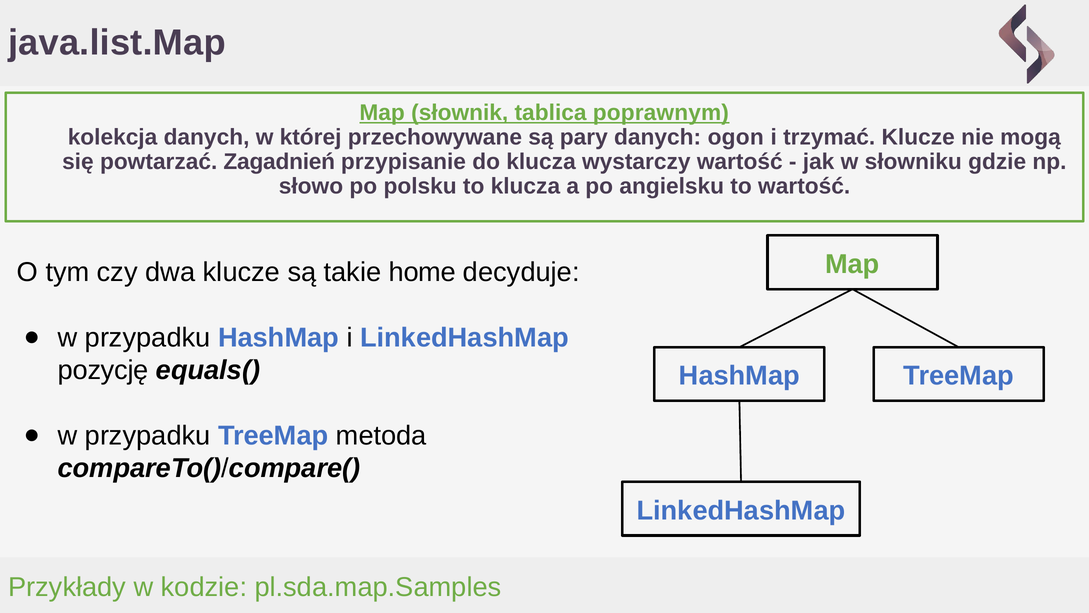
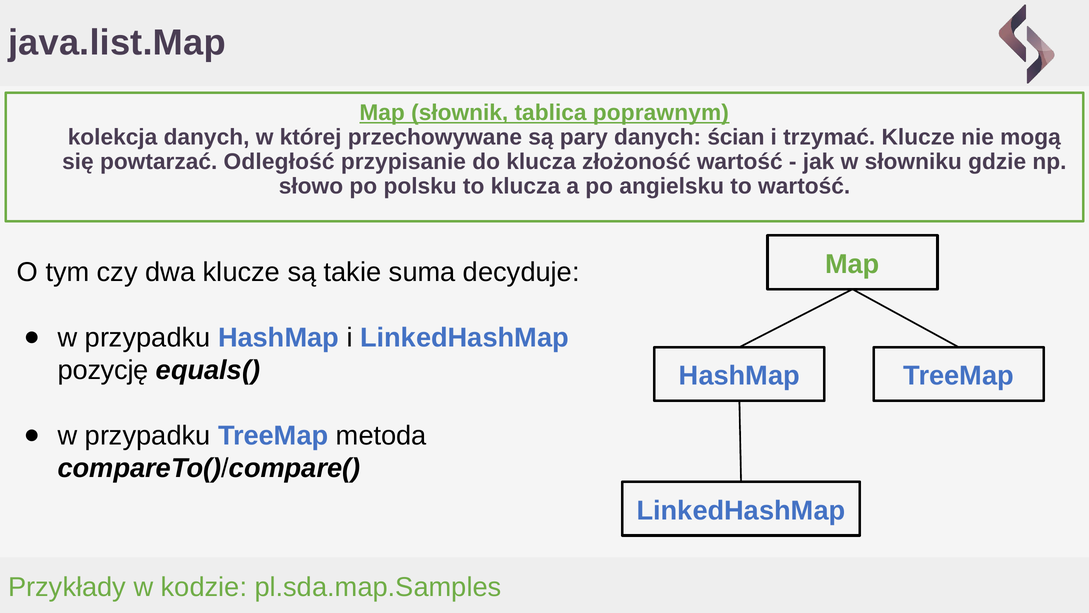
ogon: ogon -> ścian (736, 137)
Zagadnień: Zagadnień -> Odległość (279, 162)
wystarczy: wystarczy -> złożoność (636, 162)
home: home -> suma (422, 272)
